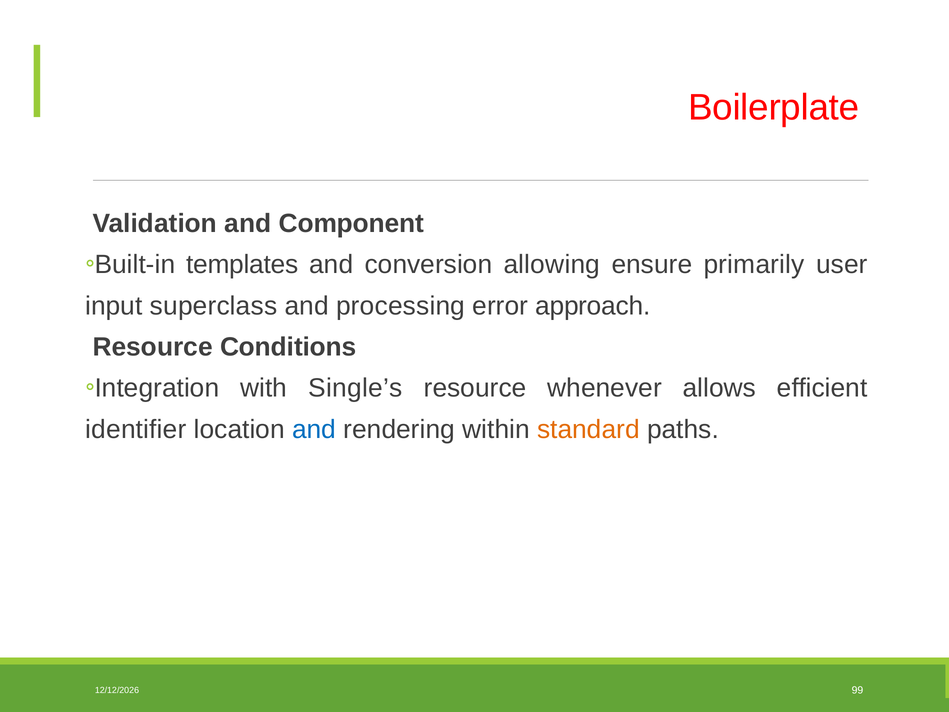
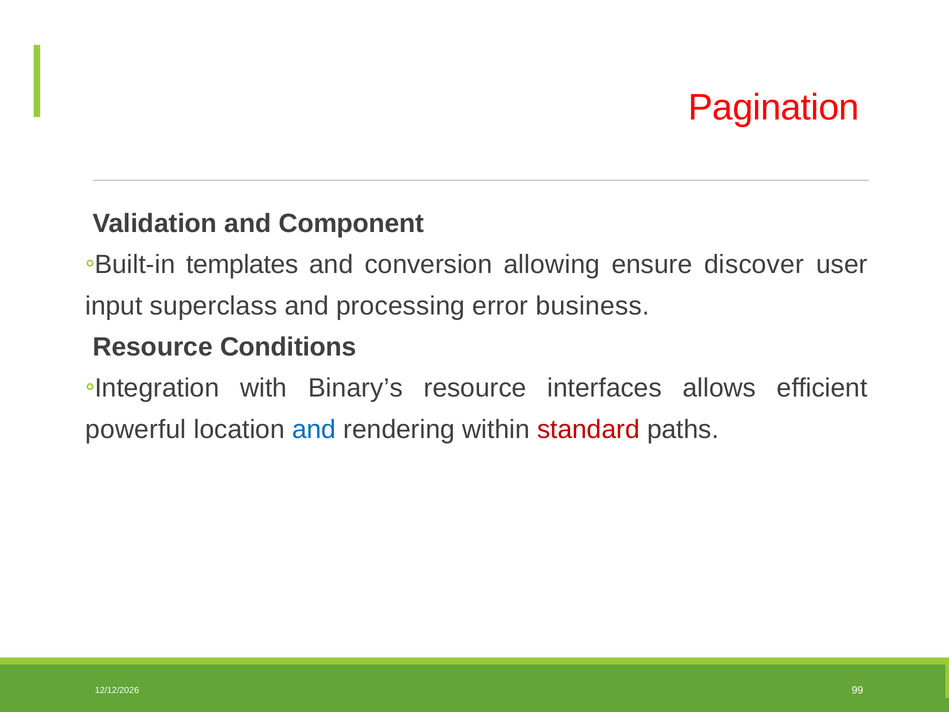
Boilerplate: Boilerplate -> Pagination (774, 108)
primarily: primarily -> discover (754, 265)
approach: approach -> business (593, 306)
Single’s: Single’s -> Binary’s (355, 388)
whenever: whenever -> interfaces (605, 388)
identifier: identifier -> powerful (136, 429)
standard colour: orange -> red (588, 429)
